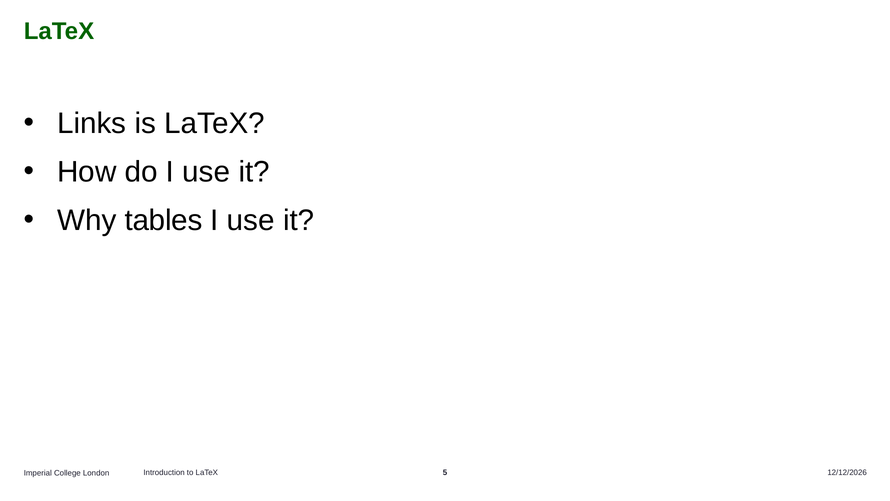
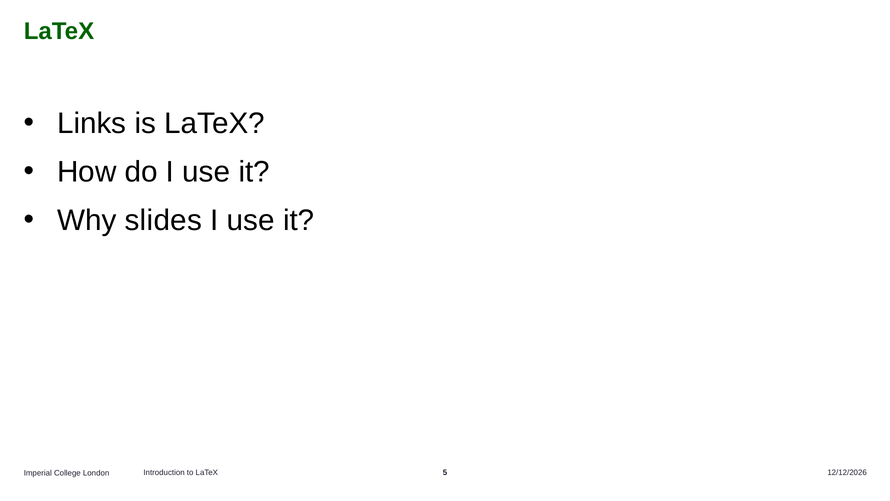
tables: tables -> slides (163, 220)
